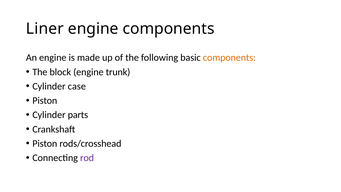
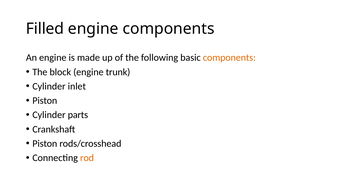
Liner: Liner -> Filled (45, 29)
case: case -> inlet (77, 86)
rod colour: purple -> orange (87, 158)
